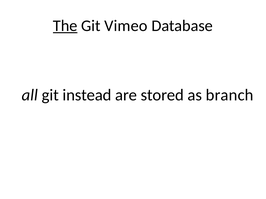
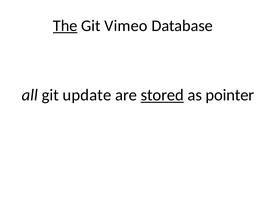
instead: instead -> update (87, 95)
stored underline: none -> present (162, 95)
branch: branch -> pointer (230, 95)
